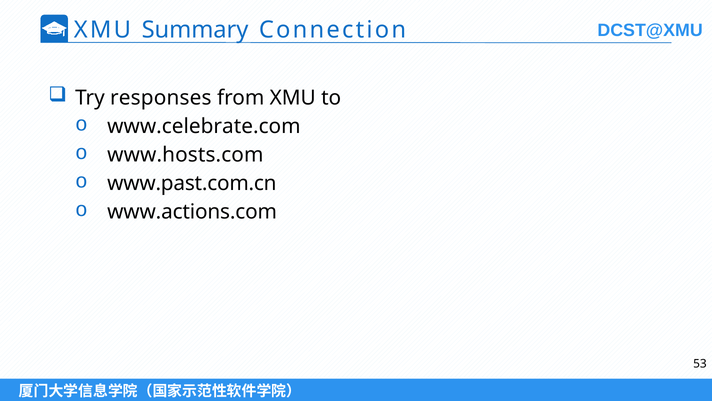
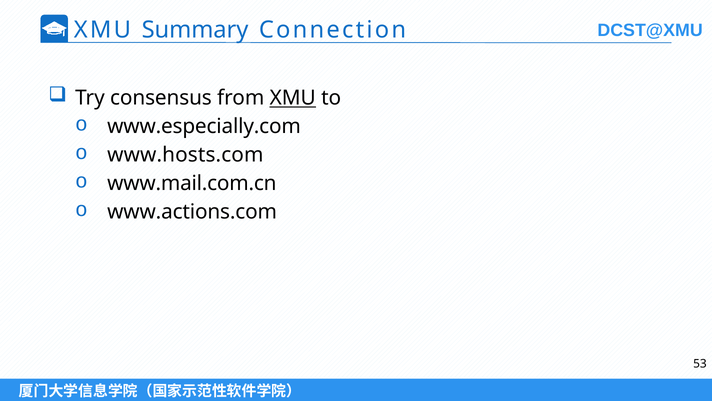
responses: responses -> consensus (161, 98)
XMU underline: none -> present (293, 98)
www.celebrate.com: www.celebrate.com -> www.especially.com (204, 126)
www.past.com.cn: www.past.com.cn -> www.mail.com.cn (192, 183)
